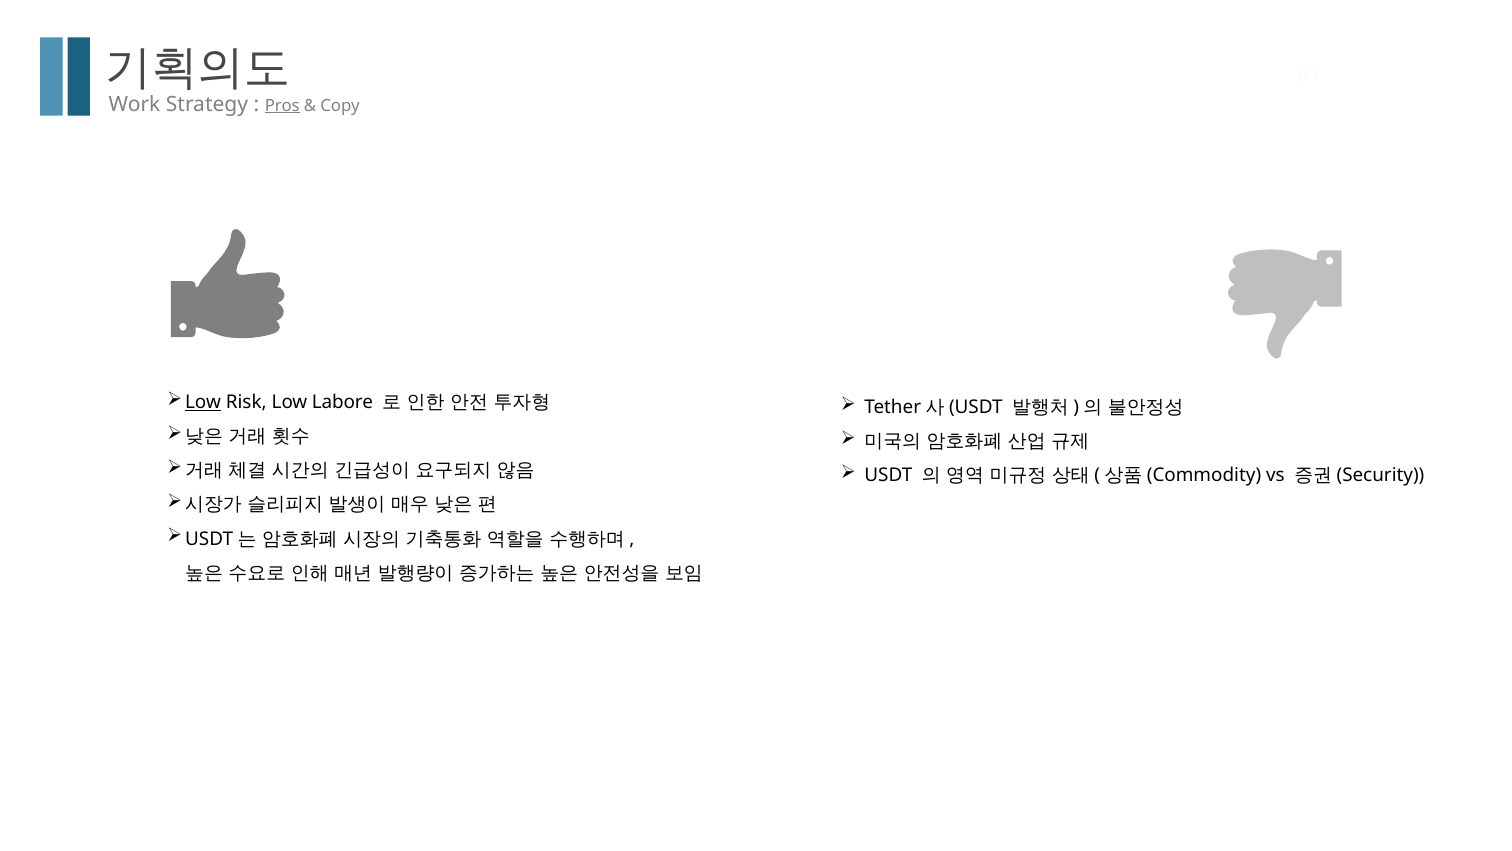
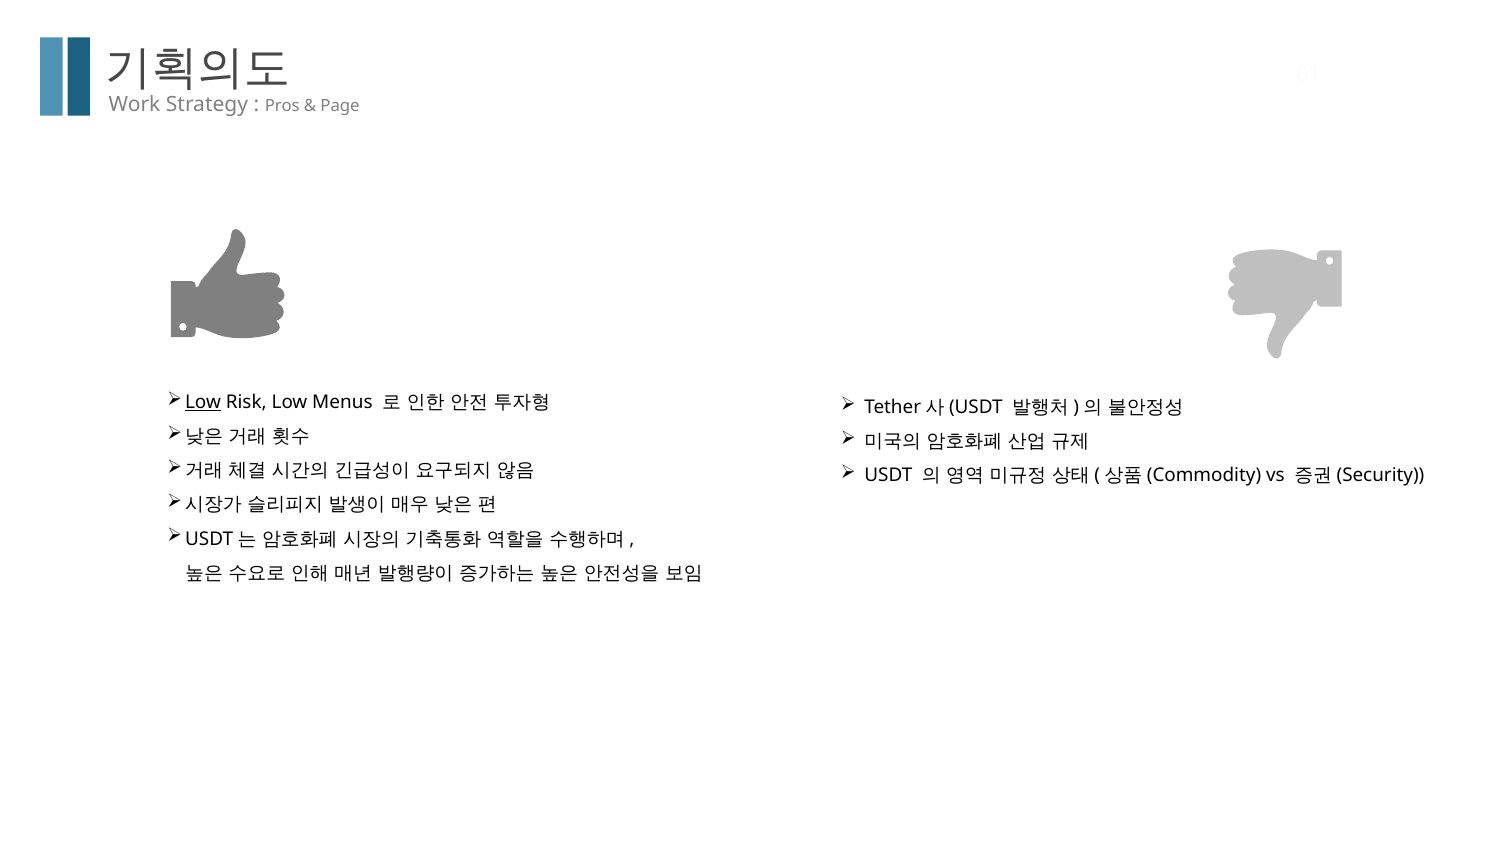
Pros underline: present -> none (282, 106)
Copy: Copy -> Page (340, 106)
Labore: Labore -> Menus (342, 402)
